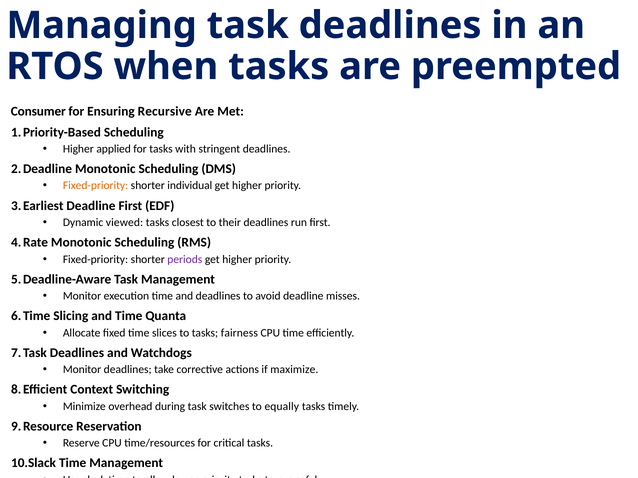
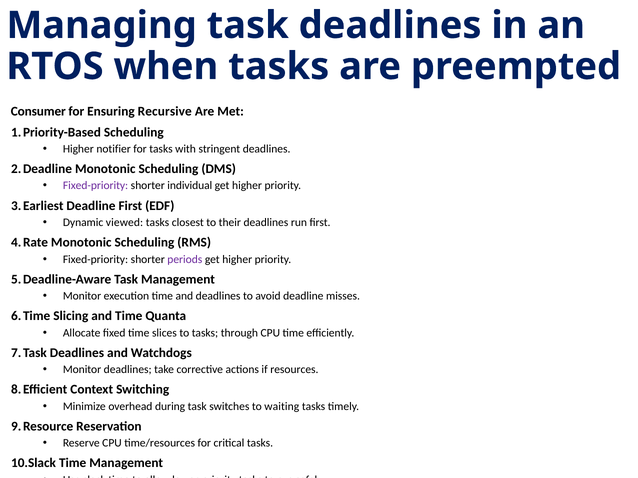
applied: applied -> notifier (114, 149)
Fixed-priority colour: orange -> purple (96, 186)
fairness: fairness -> through (239, 333)
maximize: maximize -> resources (294, 370)
equally: equally -> waiting (282, 407)
